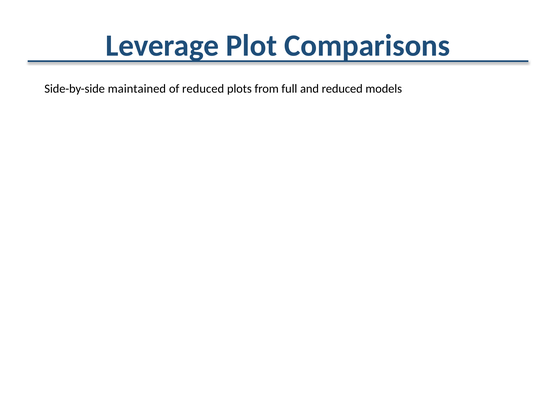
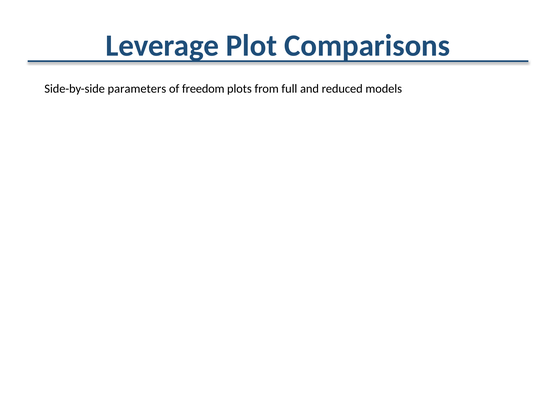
maintained: maintained -> parameters (137, 89)
of reduced: reduced -> freedom (203, 89)
